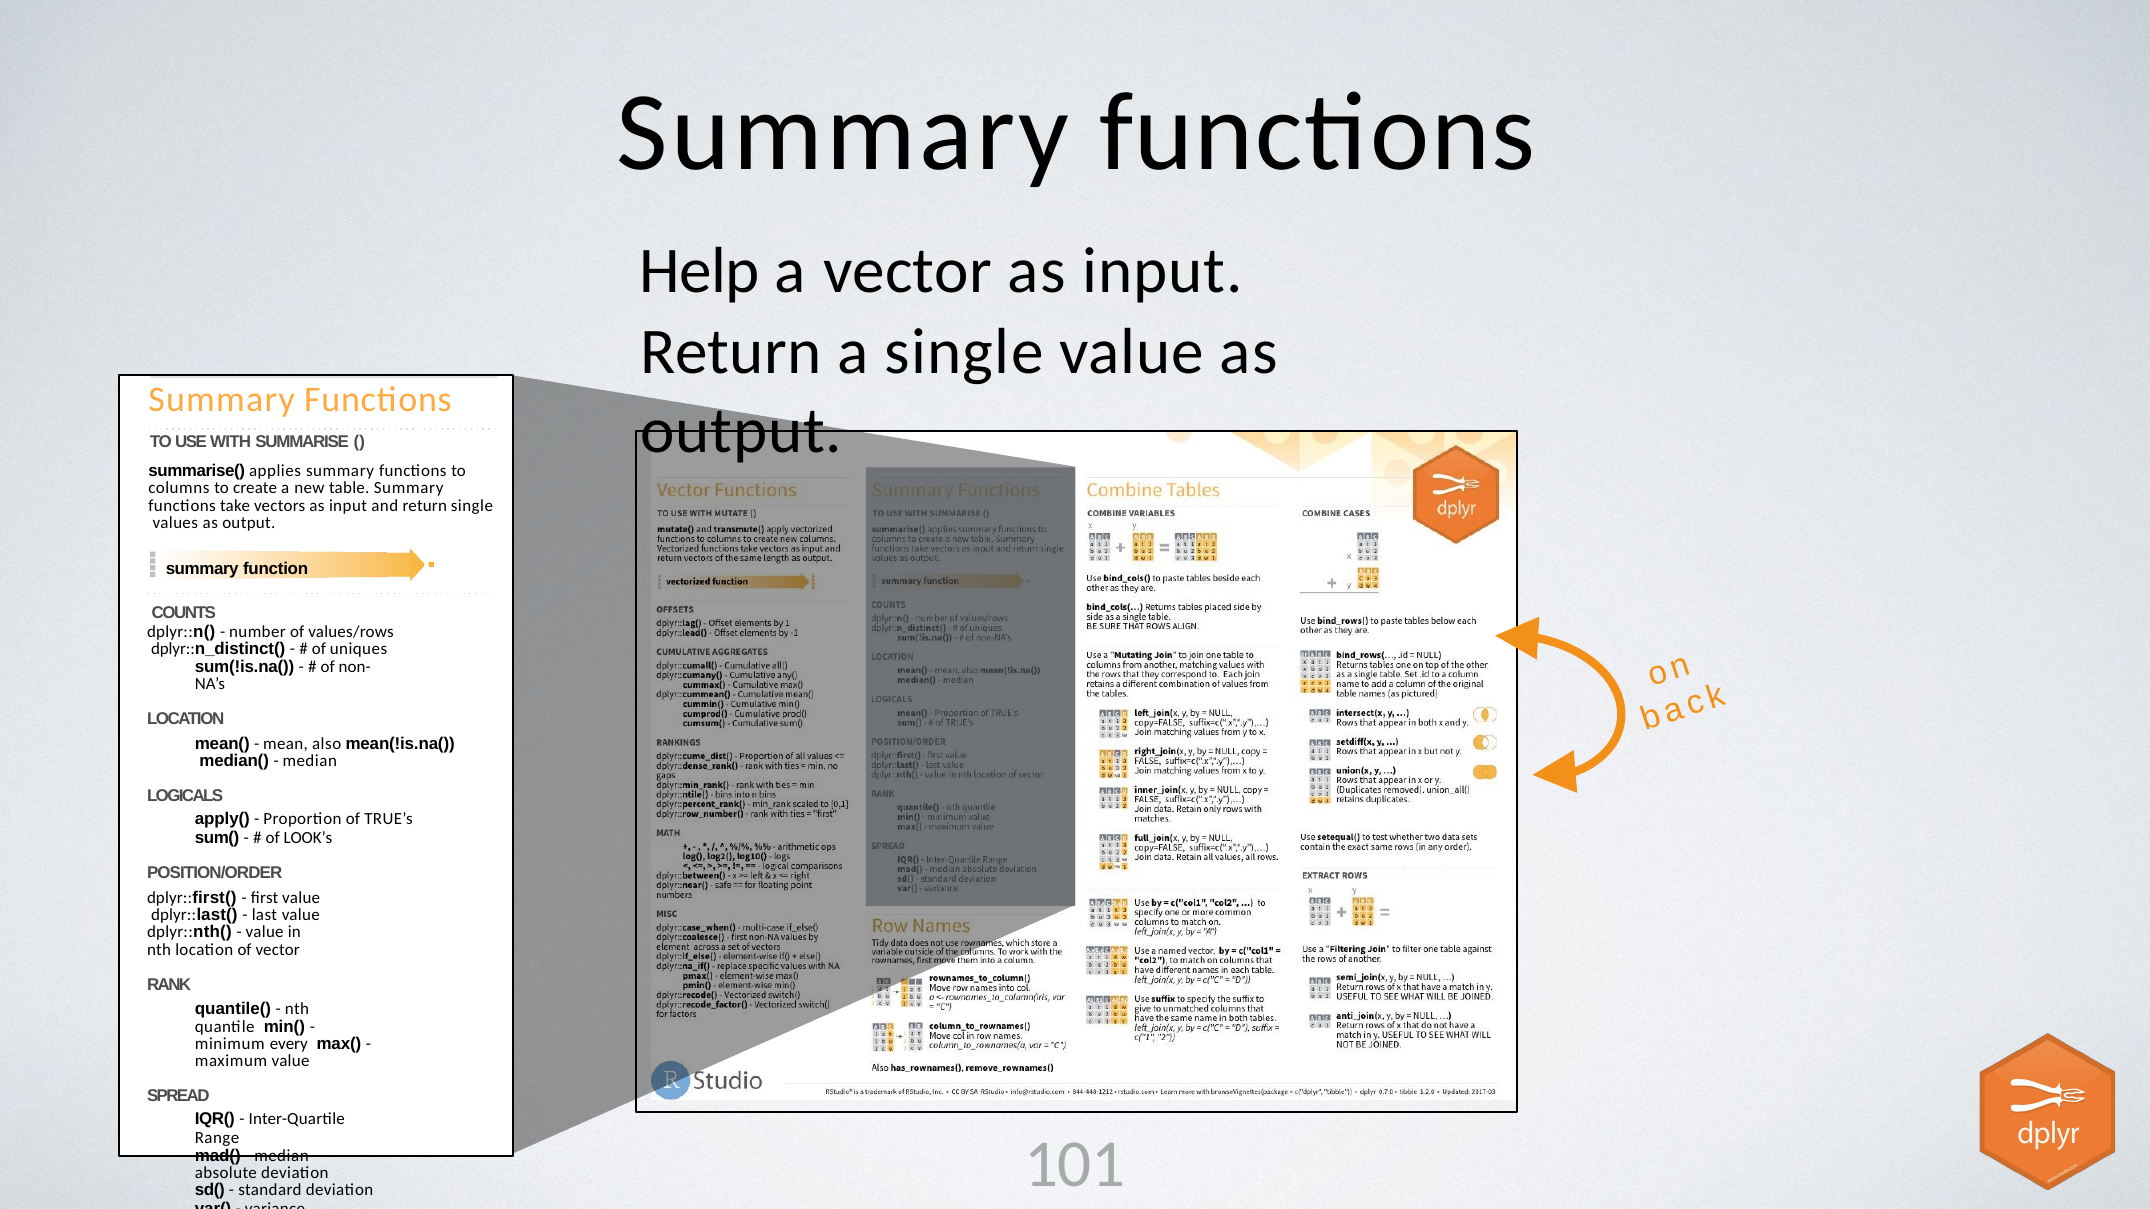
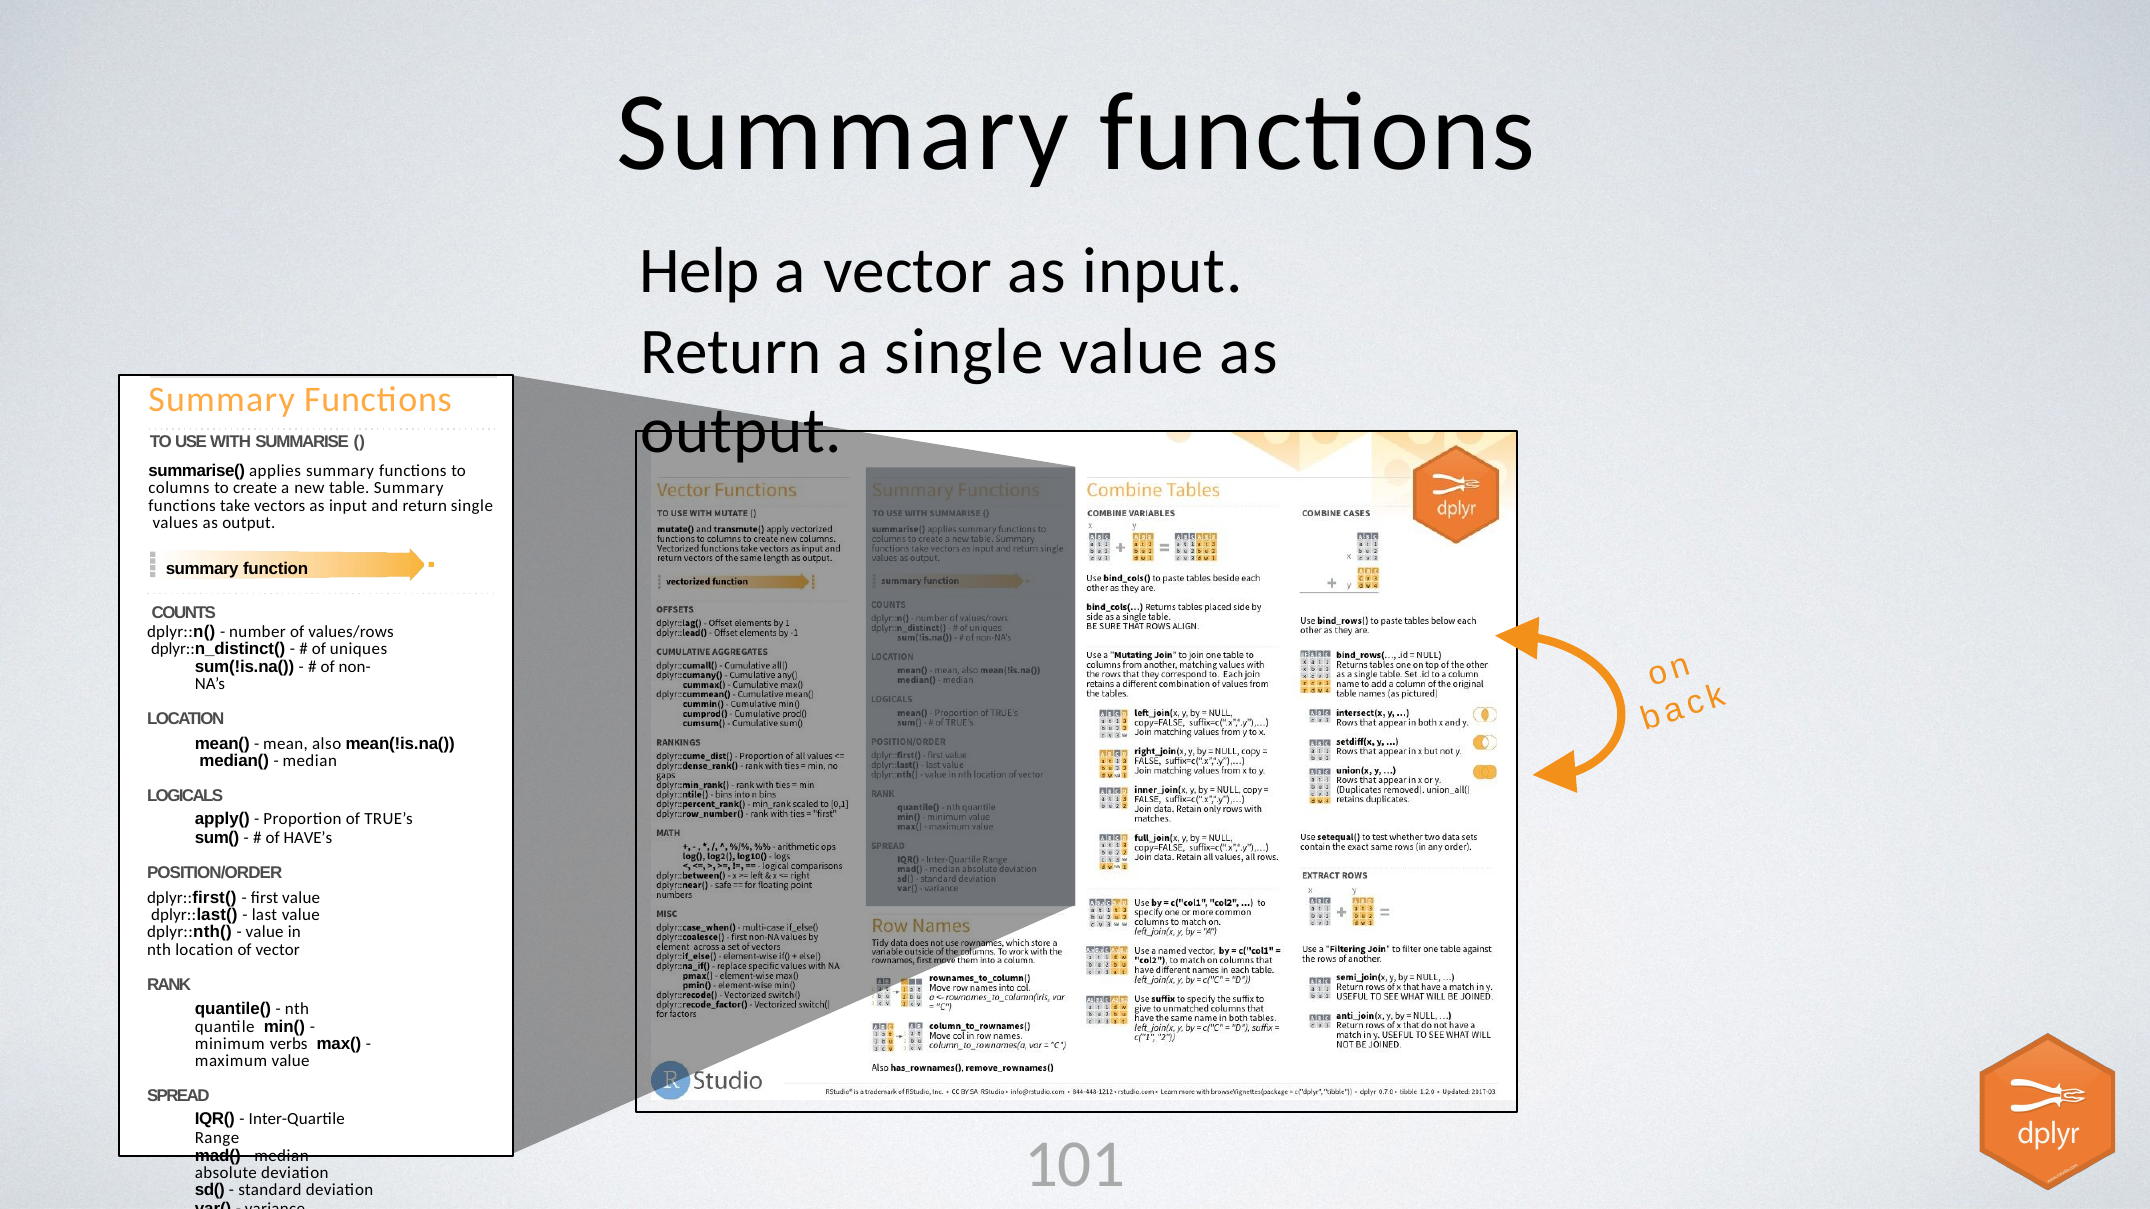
LOOK’s: LOOK’s -> HAVE’s (308, 838)
every: every -> verbs (289, 1044)
